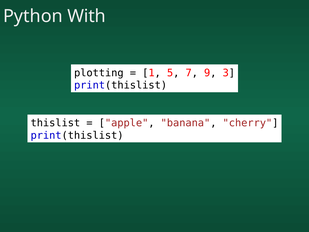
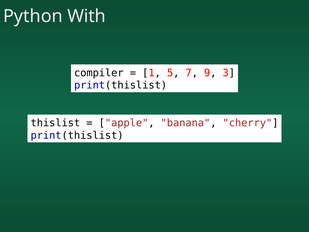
plotting: plotting -> compiler (99, 73)
